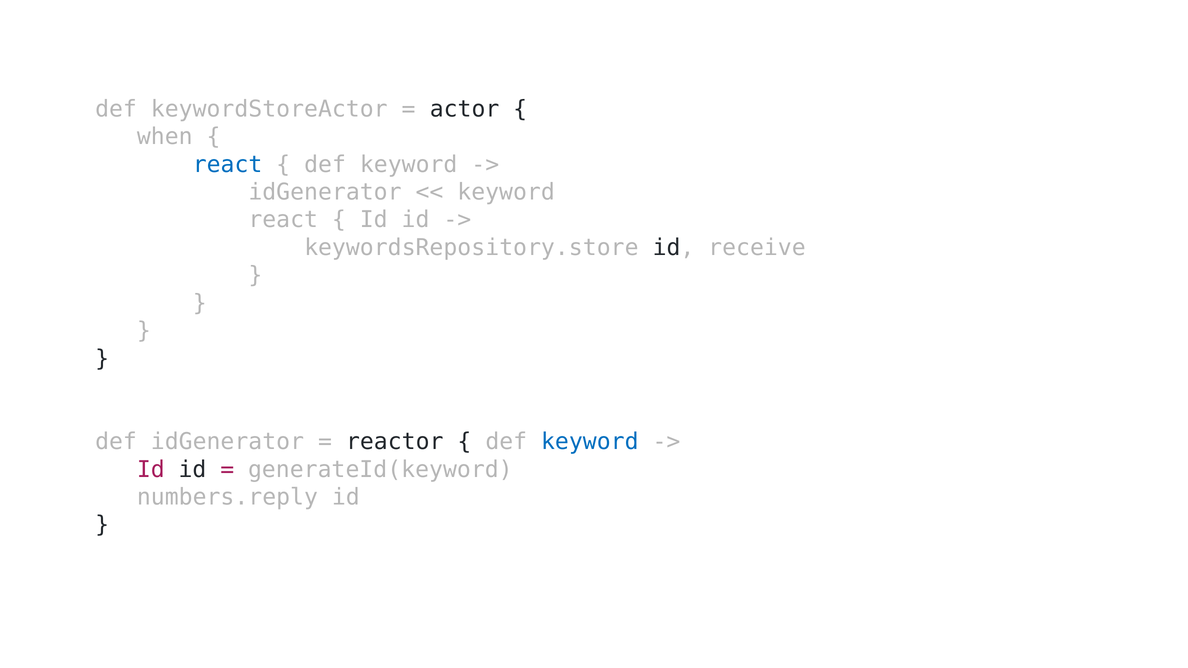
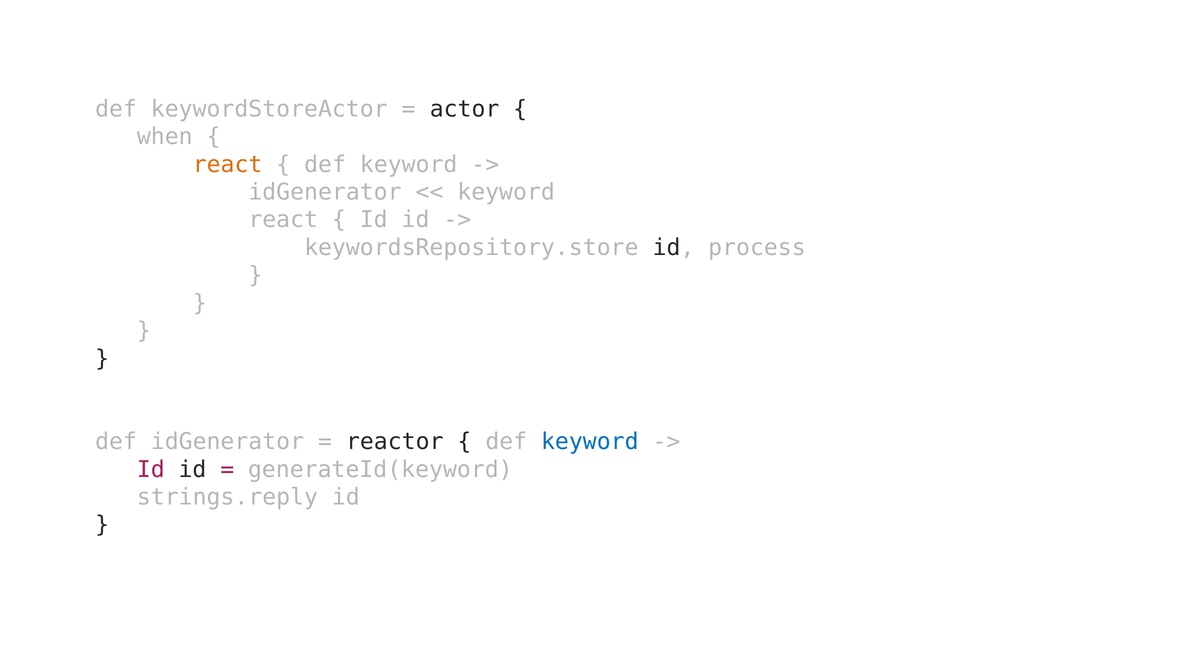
react colour: blue -> orange (228, 164)
receive: receive -> process (757, 248)
numbers.reply: numbers.reply -> strings.reply (227, 497)
